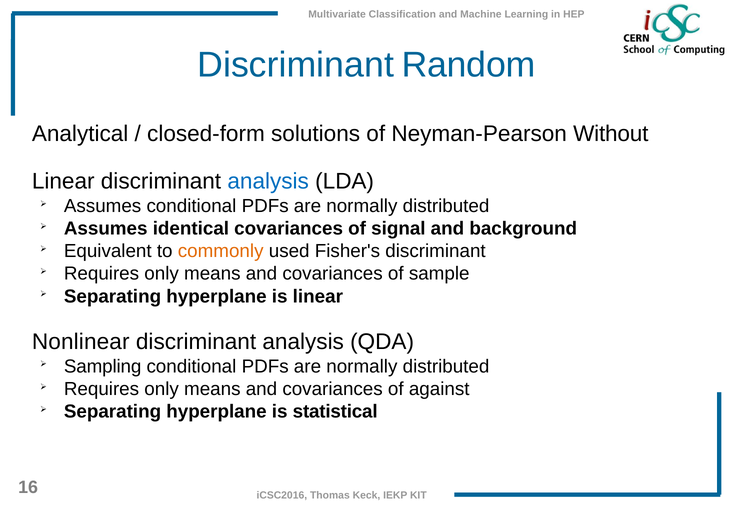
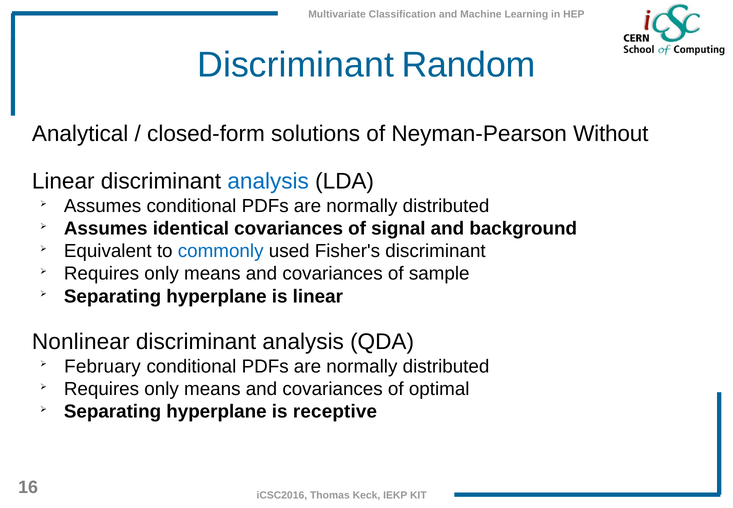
commonly colour: orange -> blue (221, 251)
Sampling: Sampling -> February (102, 366)
against: against -> optimal (439, 388)
statistical: statistical -> receptive (335, 411)
